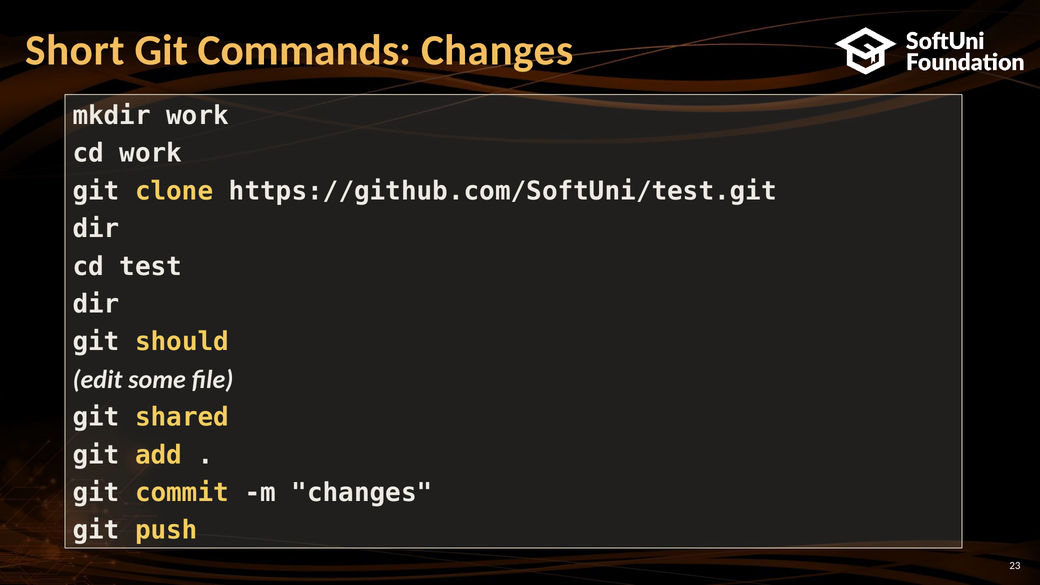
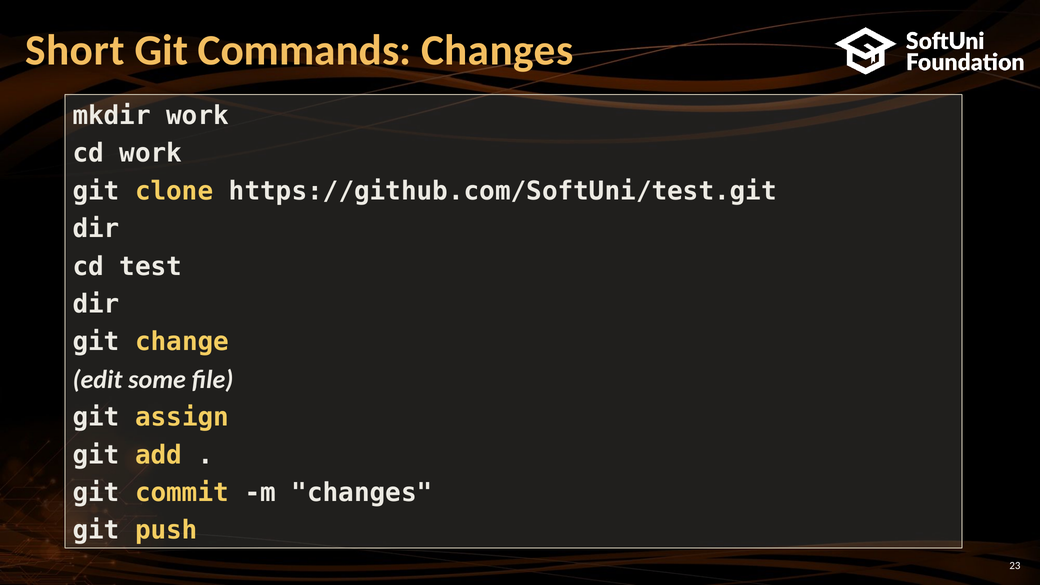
should: should -> change (182, 342)
shared: shared -> assign (182, 417)
